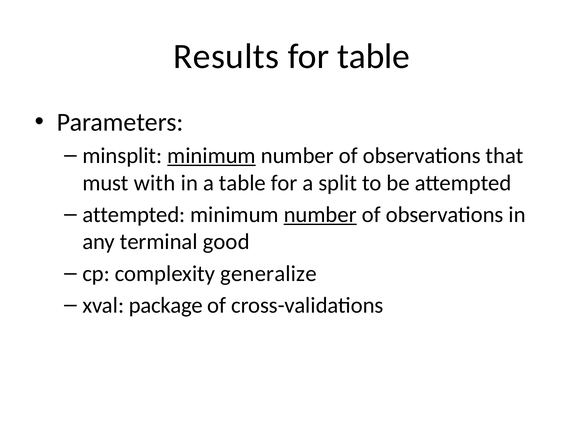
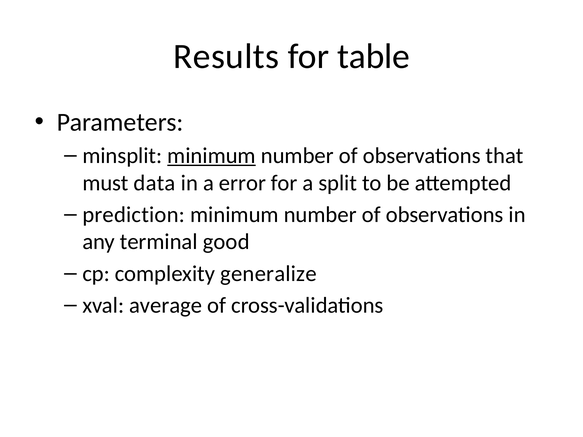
with: with -> data (155, 183)
a table: table -> error (242, 183)
attempted: attempted -> prediction (134, 215)
number underline: present -> none (320, 215)
package: package -> average (166, 306)
